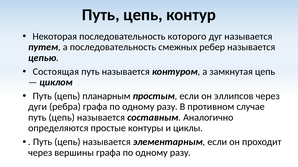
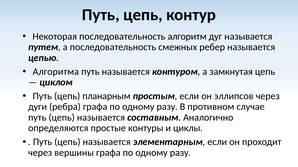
которого: которого -> алгоритм (187, 36)
Состоящая: Состоящая -> Алгоритма (56, 72)
